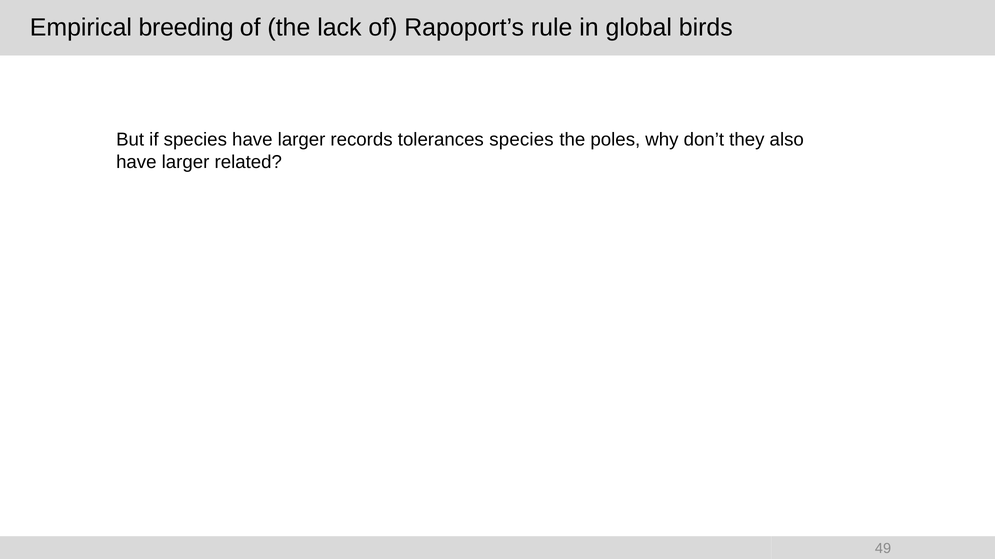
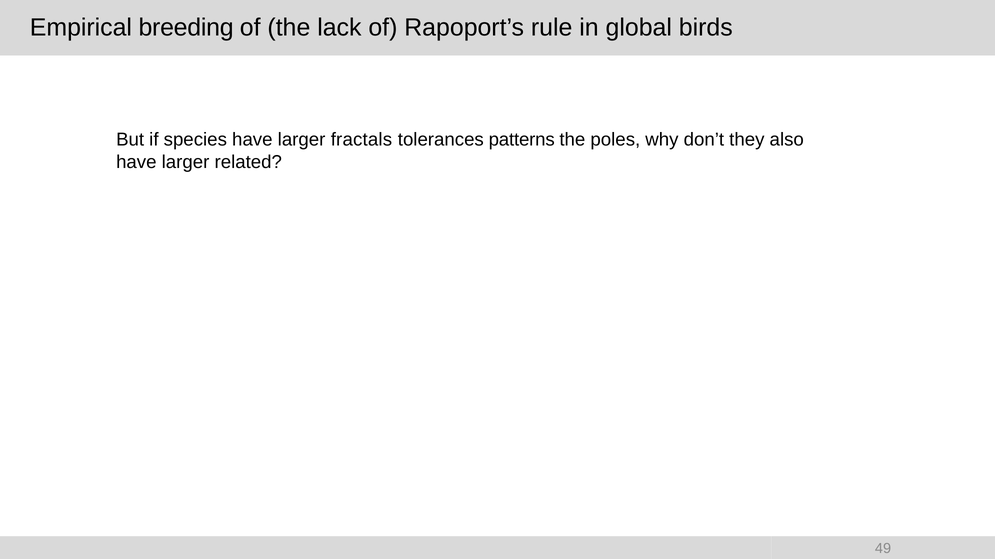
records: records -> fractals (361, 140)
tolerances species: species -> patterns (522, 140)
